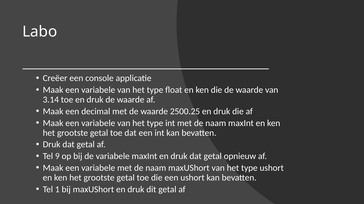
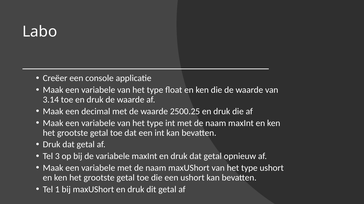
9: 9 -> 3 (57, 157)
